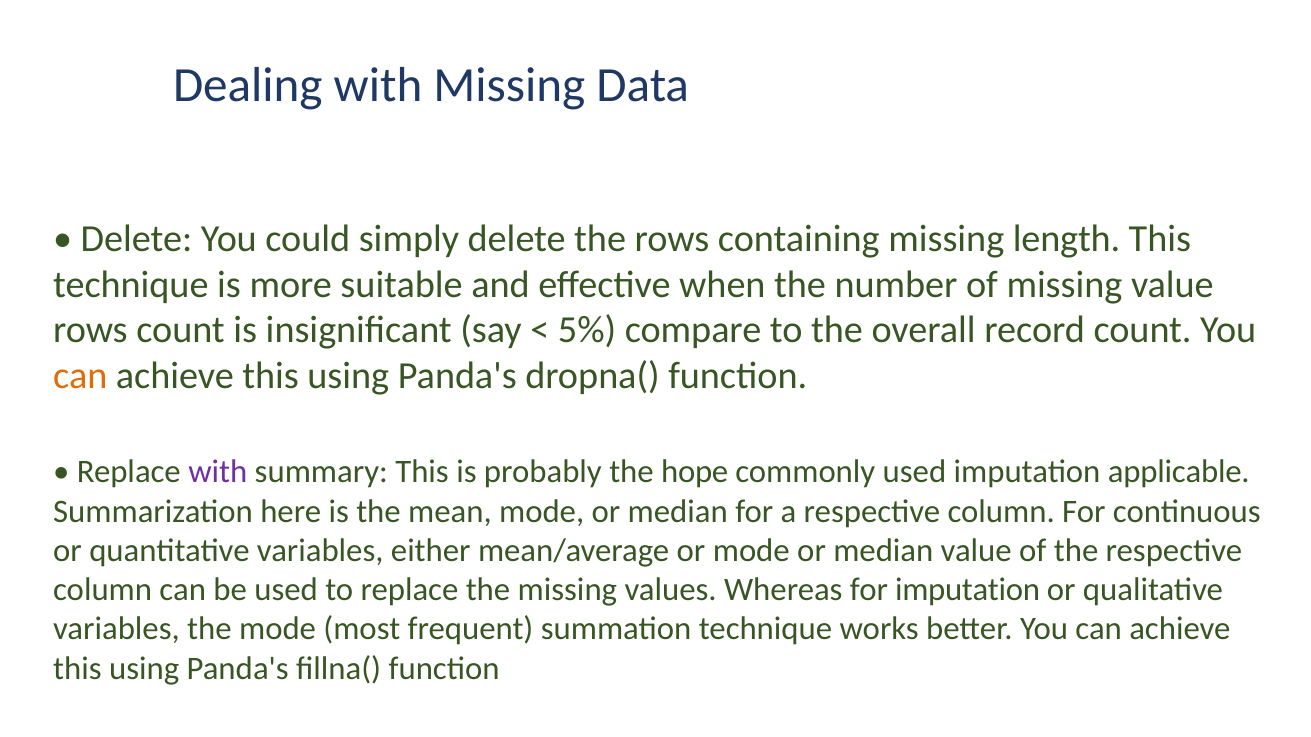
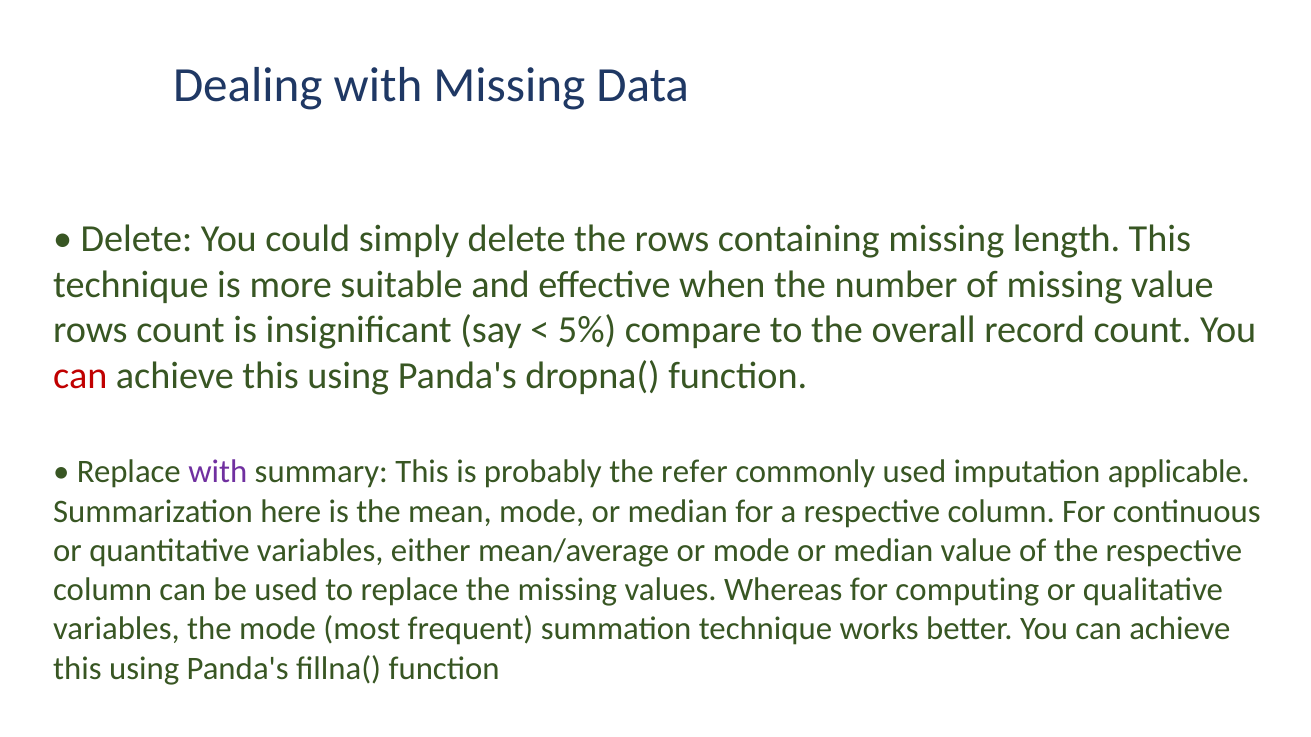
can colour: orange -> red (80, 376)
hope: hope -> refer (694, 472)
for imputation: imputation -> computing (967, 590)
